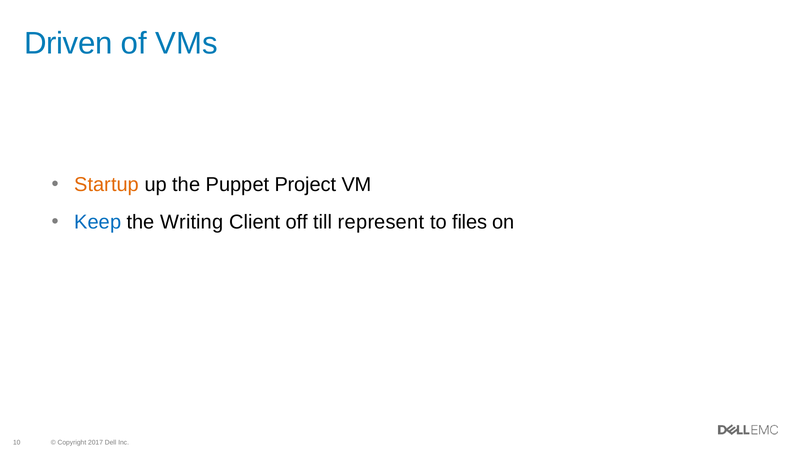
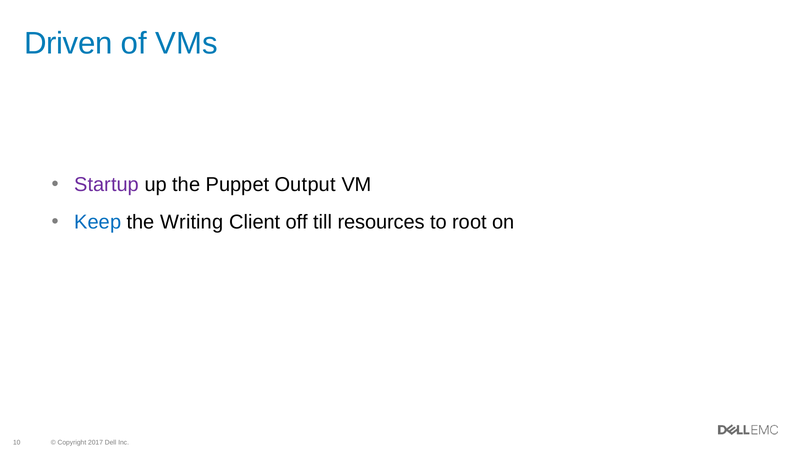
Startup colour: orange -> purple (107, 185)
Project: Project -> Output (305, 185)
represent: represent -> resources (381, 222)
files: files -> root (470, 222)
